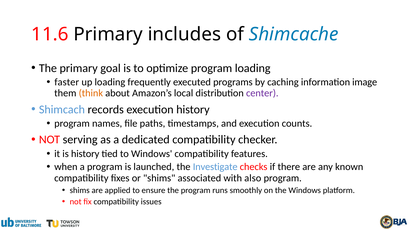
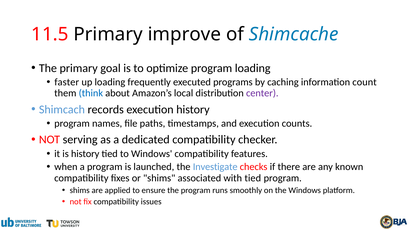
11.6: 11.6 -> 11.5 (50, 34)
includes: includes -> improve (184, 34)
image: image -> count (365, 82)
think colour: orange -> blue (91, 93)
with also: also -> tied (253, 178)
